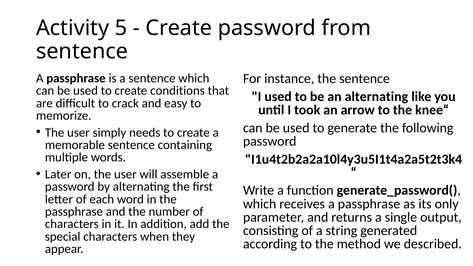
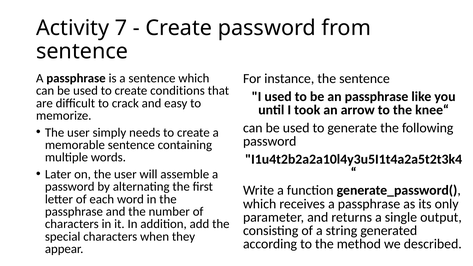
5: 5 -> 7 (121, 28)
an alternating: alternating -> passphrase (377, 97)
